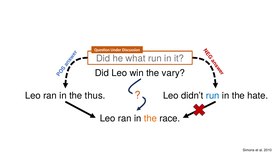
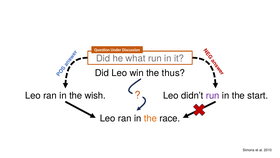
vary: vary -> thus (173, 73)
thus: thus -> wish (95, 95)
run colour: blue -> purple (213, 95)
hate: hate -> start (258, 95)
